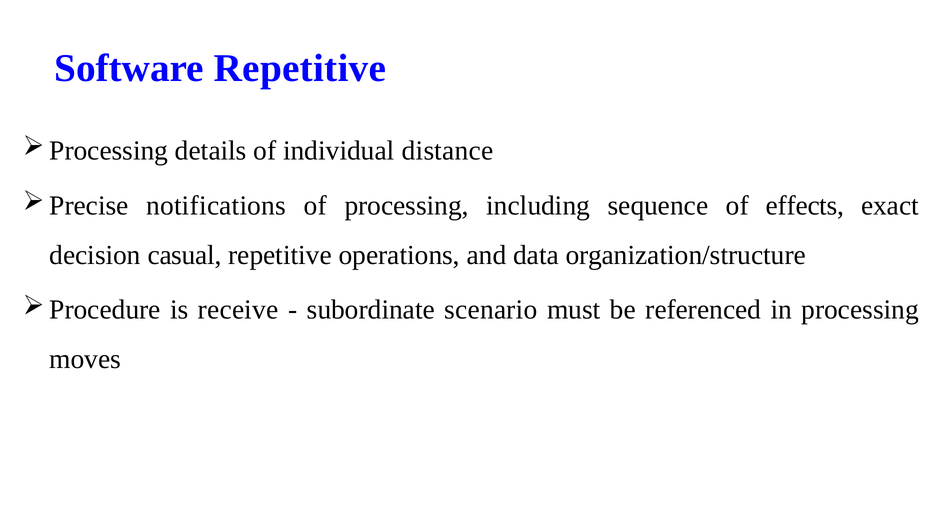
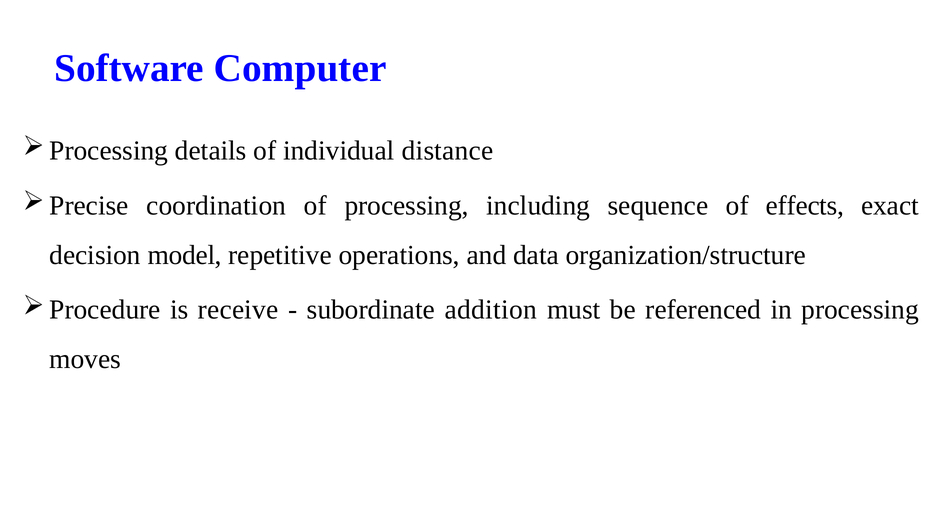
Software Repetitive: Repetitive -> Computer (300, 68)
notifications: notifications -> coordination (216, 205)
casual: casual -> model (185, 255)
scenario: scenario -> addition (491, 310)
